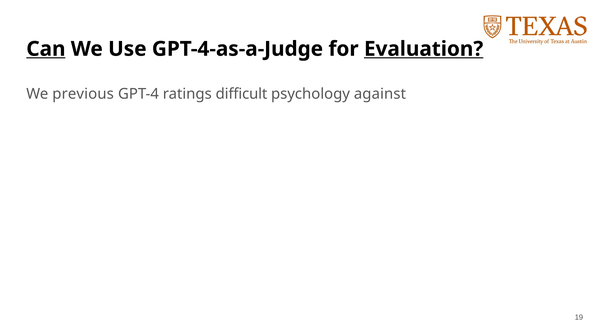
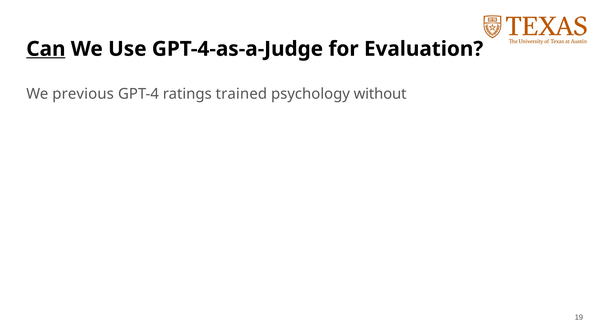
Evaluation underline: present -> none (424, 49)
difficult: difficult -> trained (241, 94)
against: against -> without (380, 94)
